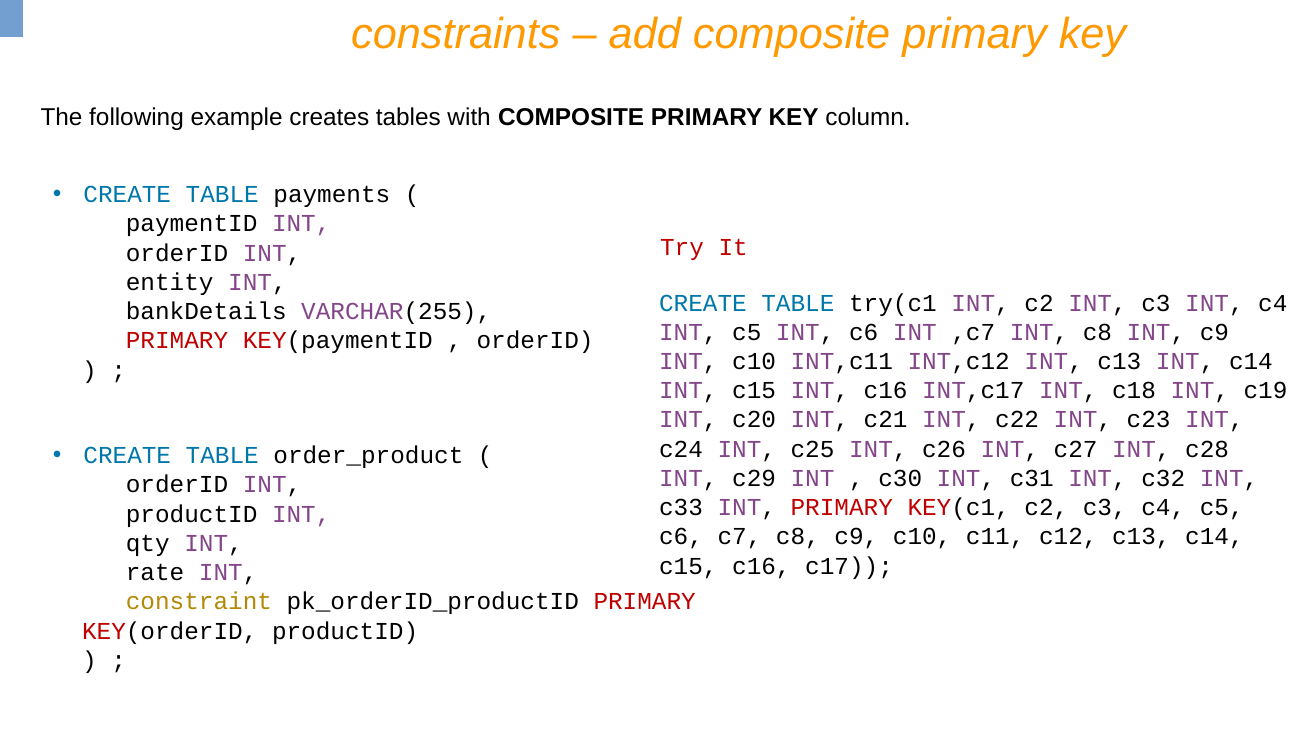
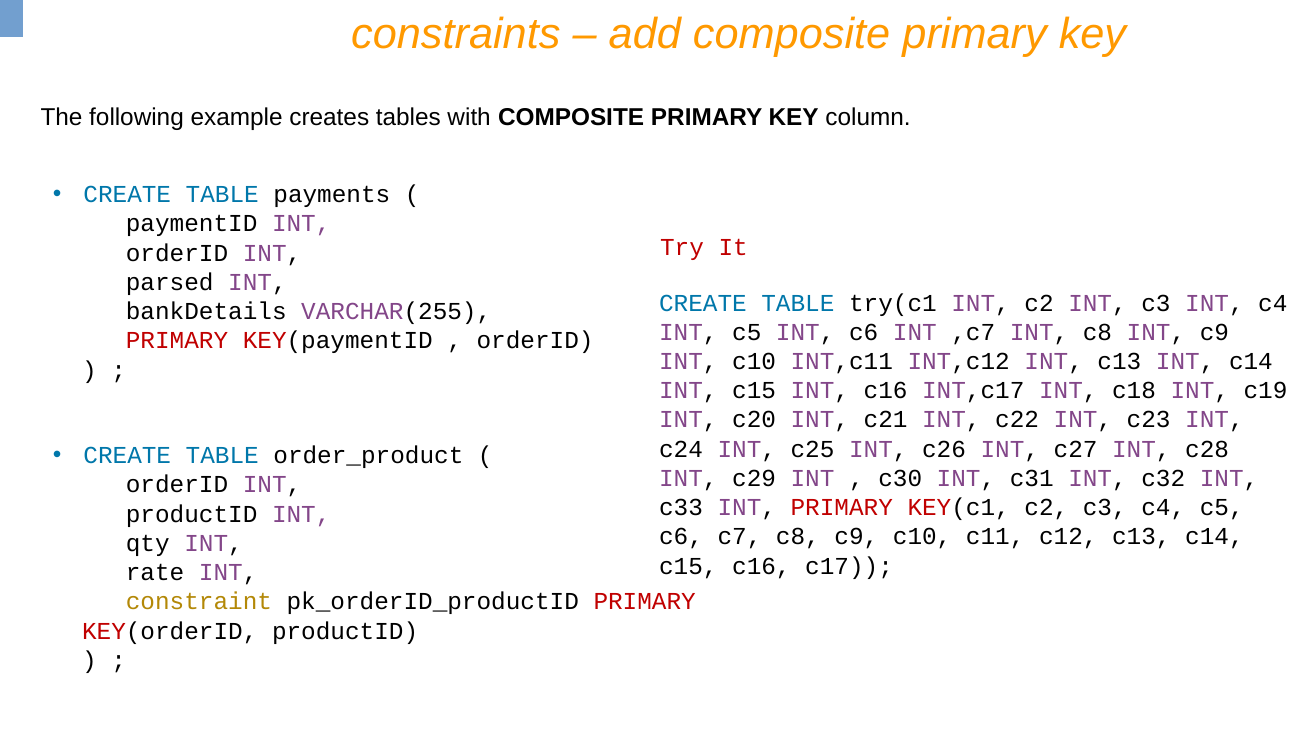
entity: entity -> parsed (170, 282)
